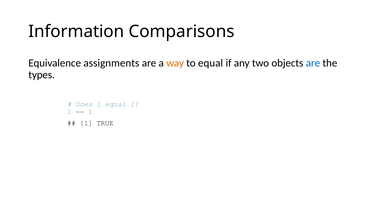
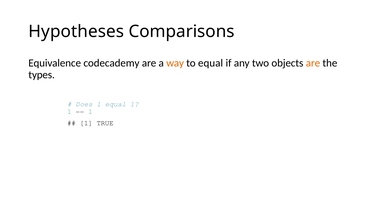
Information: Information -> Hypotheses (76, 31)
assignments: assignments -> codecademy (111, 63)
are colour: blue -> orange (313, 63)
